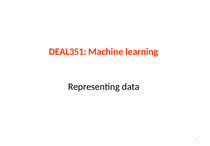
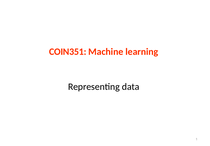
DEAL351: DEAL351 -> COIN351 (68, 52)
